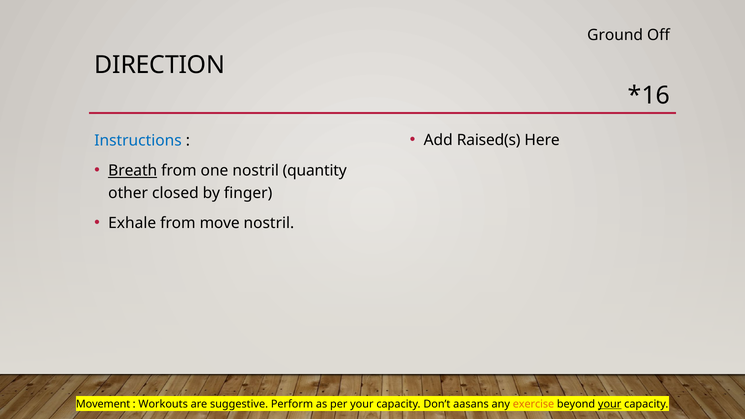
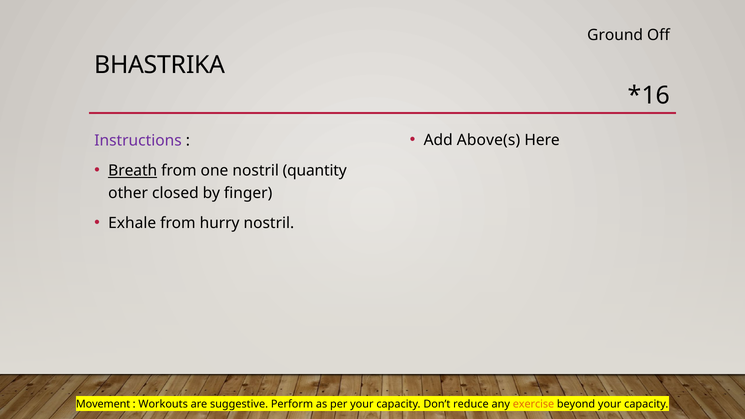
DIRECTION: DIRECTION -> BHASTRIKA (160, 65)
Raised(s: Raised(s -> Above(s (489, 140)
Instructions colour: blue -> purple (138, 141)
move: move -> hurry (220, 223)
aasans: aasans -> reduce (471, 404)
your underline: present -> none (610, 404)
